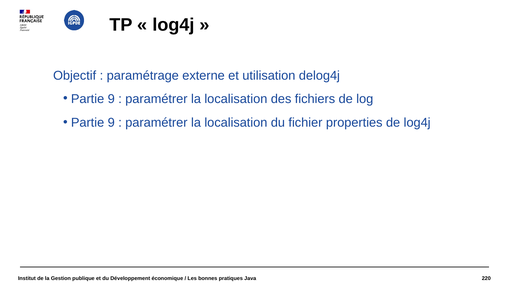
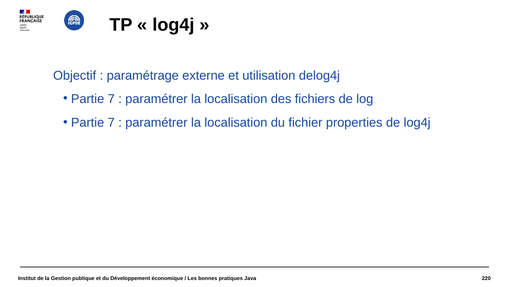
9: 9 -> 7 (111, 99)
9: 9 -> 7 (111, 122)
